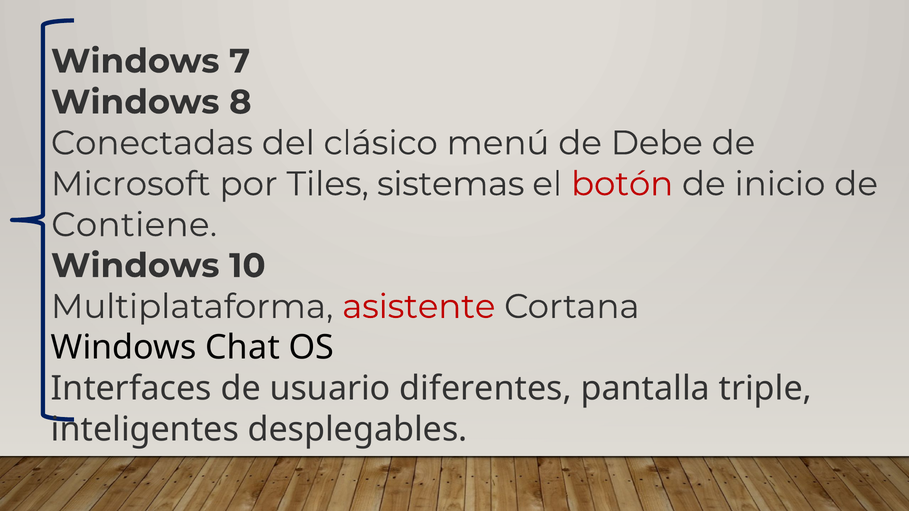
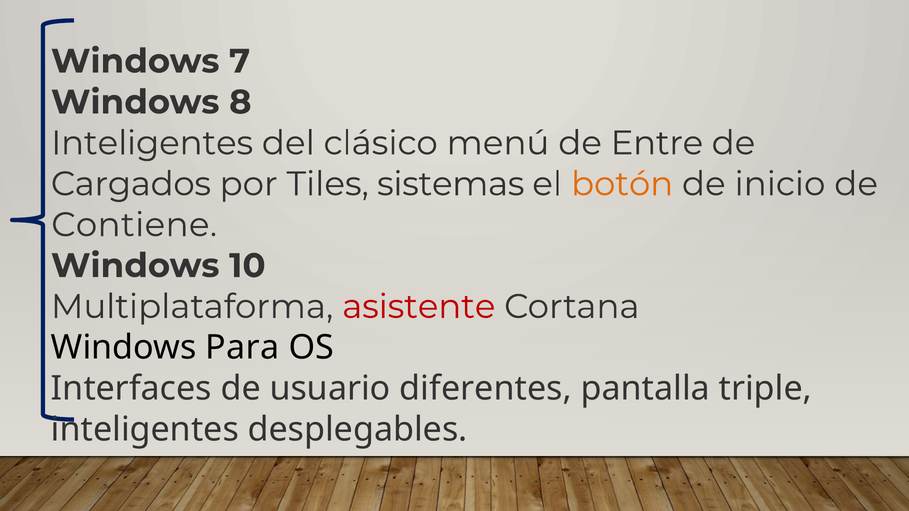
Conectadas: Conectadas -> Inteligentes (152, 143)
Debe: Debe -> Entre (657, 143)
Microsoft: Microsoft -> Cargados (131, 184)
botón colour: red -> orange (622, 184)
Chat: Chat -> Para (242, 348)
